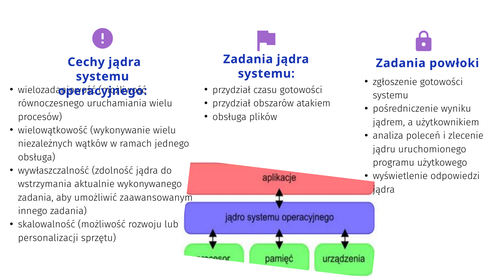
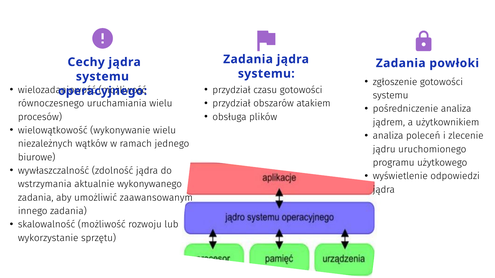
pośredniczenie wyniku: wyniku -> analiza (456, 109)
obsługa: obsługa -> biurowe (37, 157)
personalizacji: personalizacji -> wykorzystanie (48, 238)
